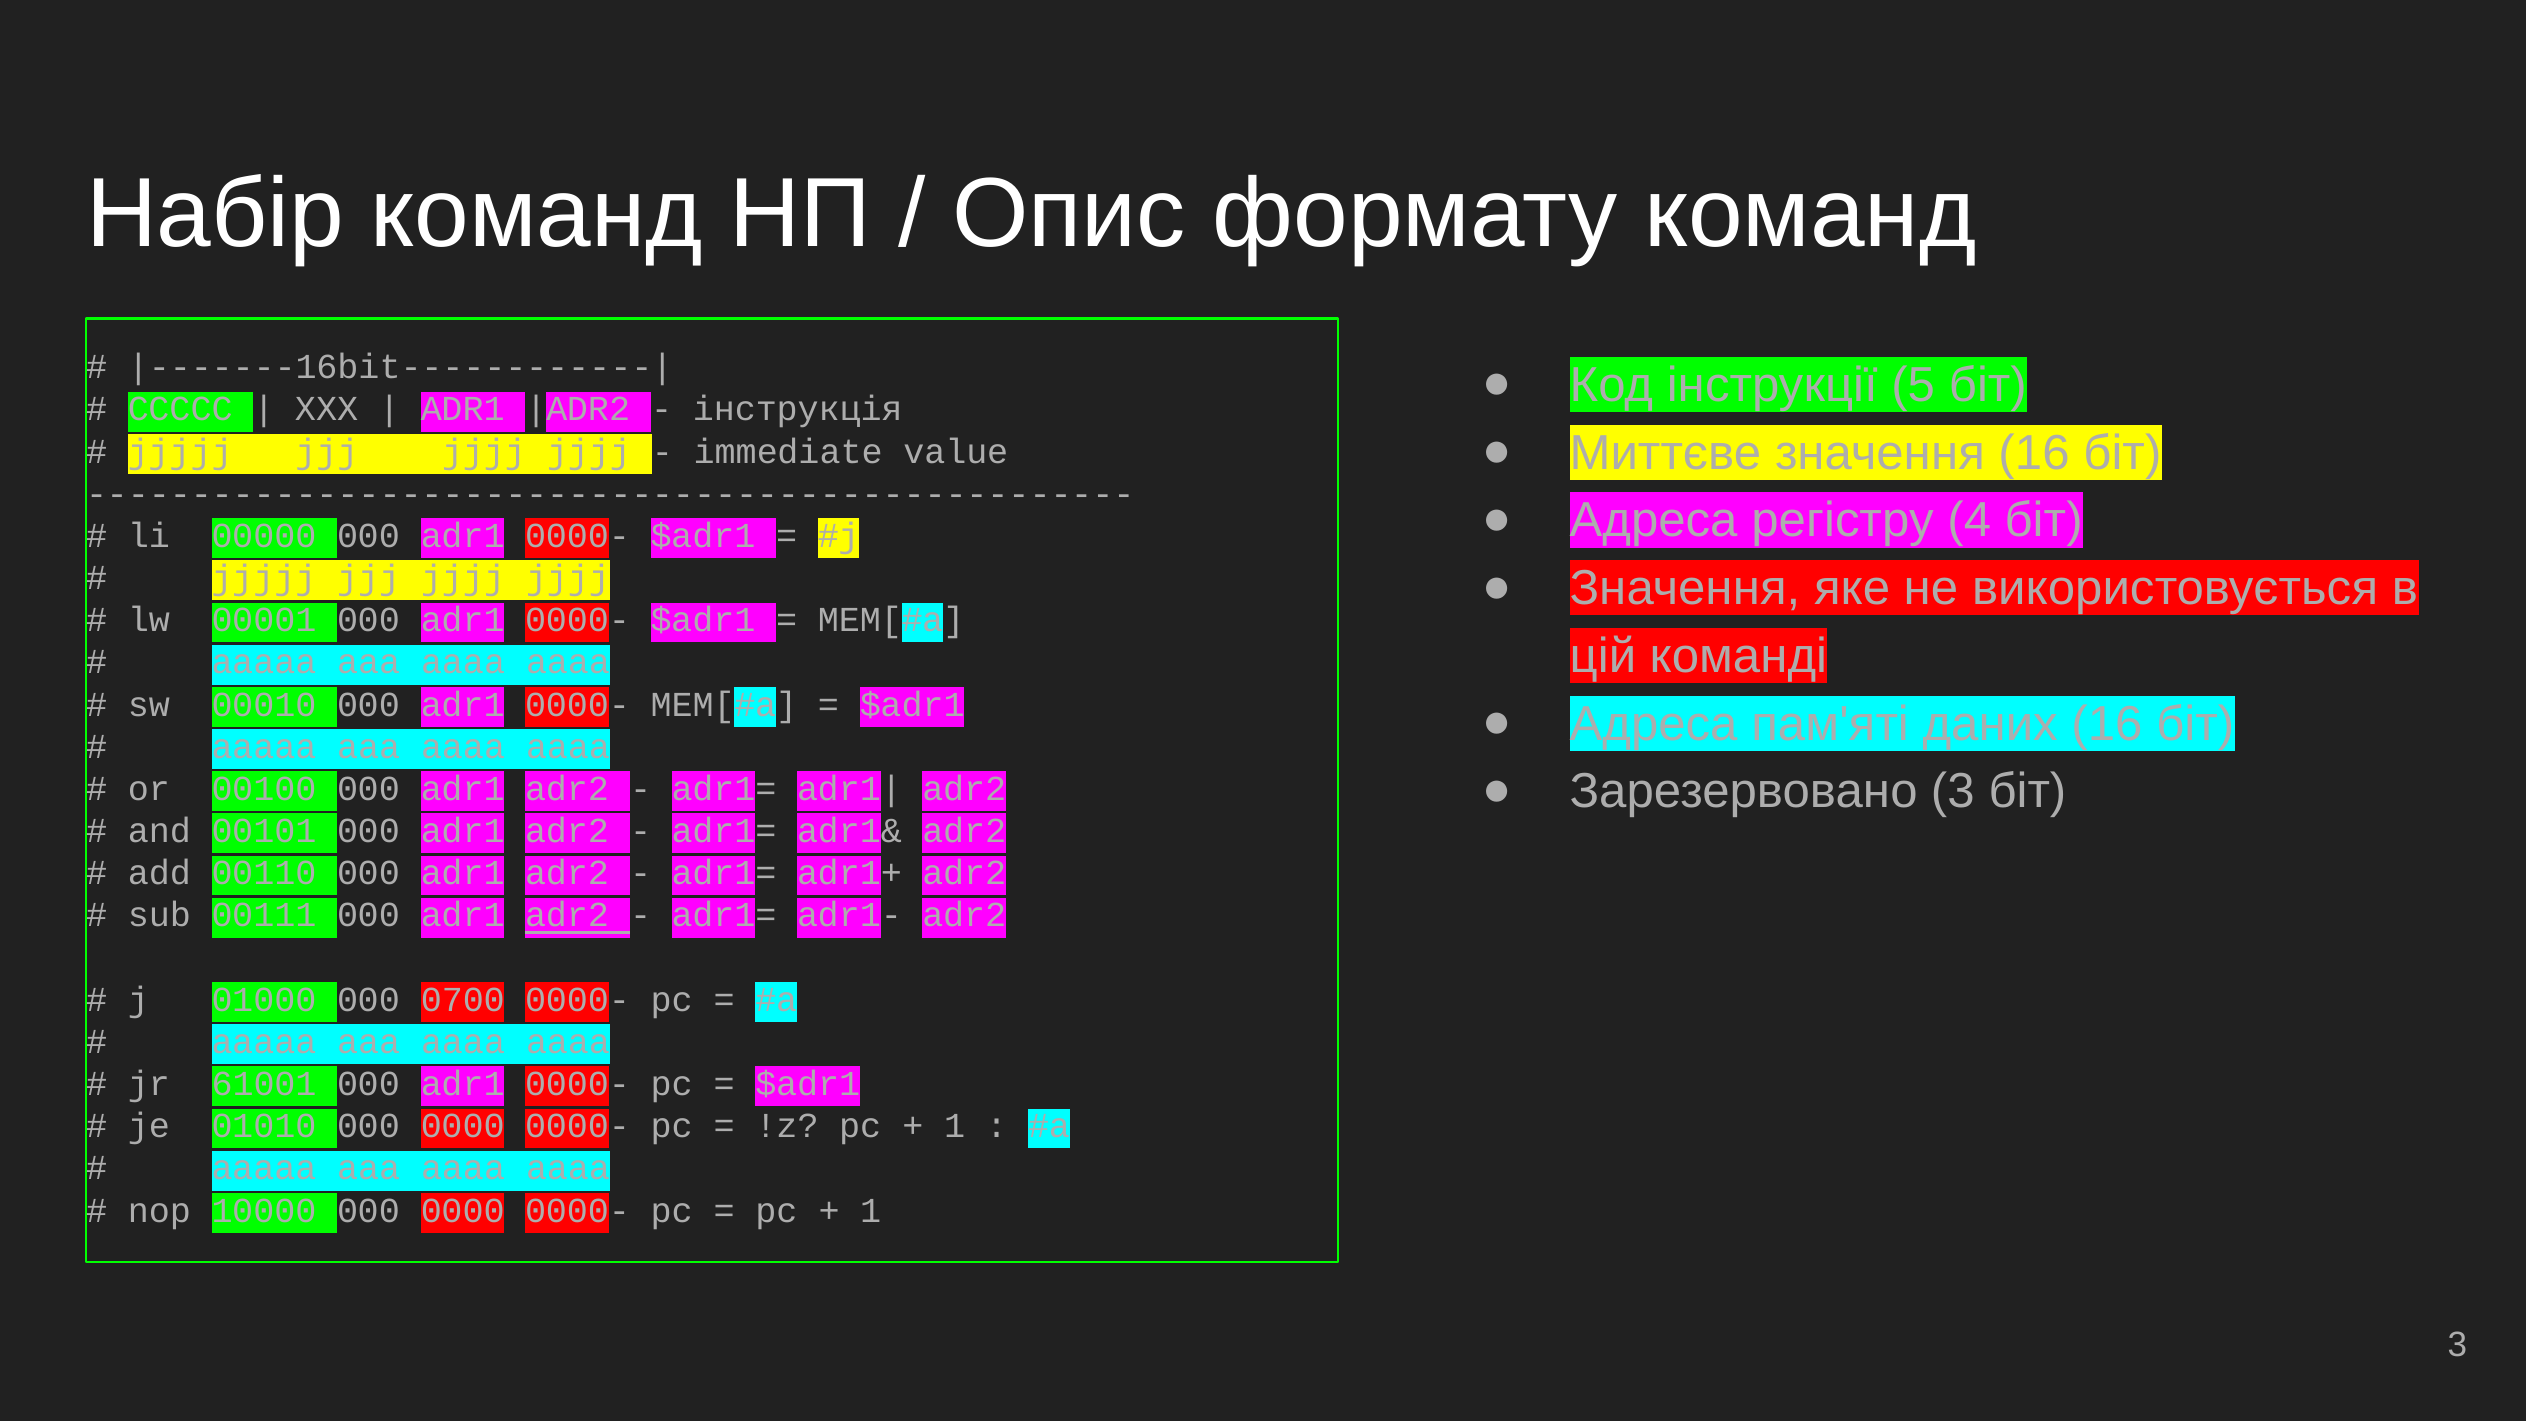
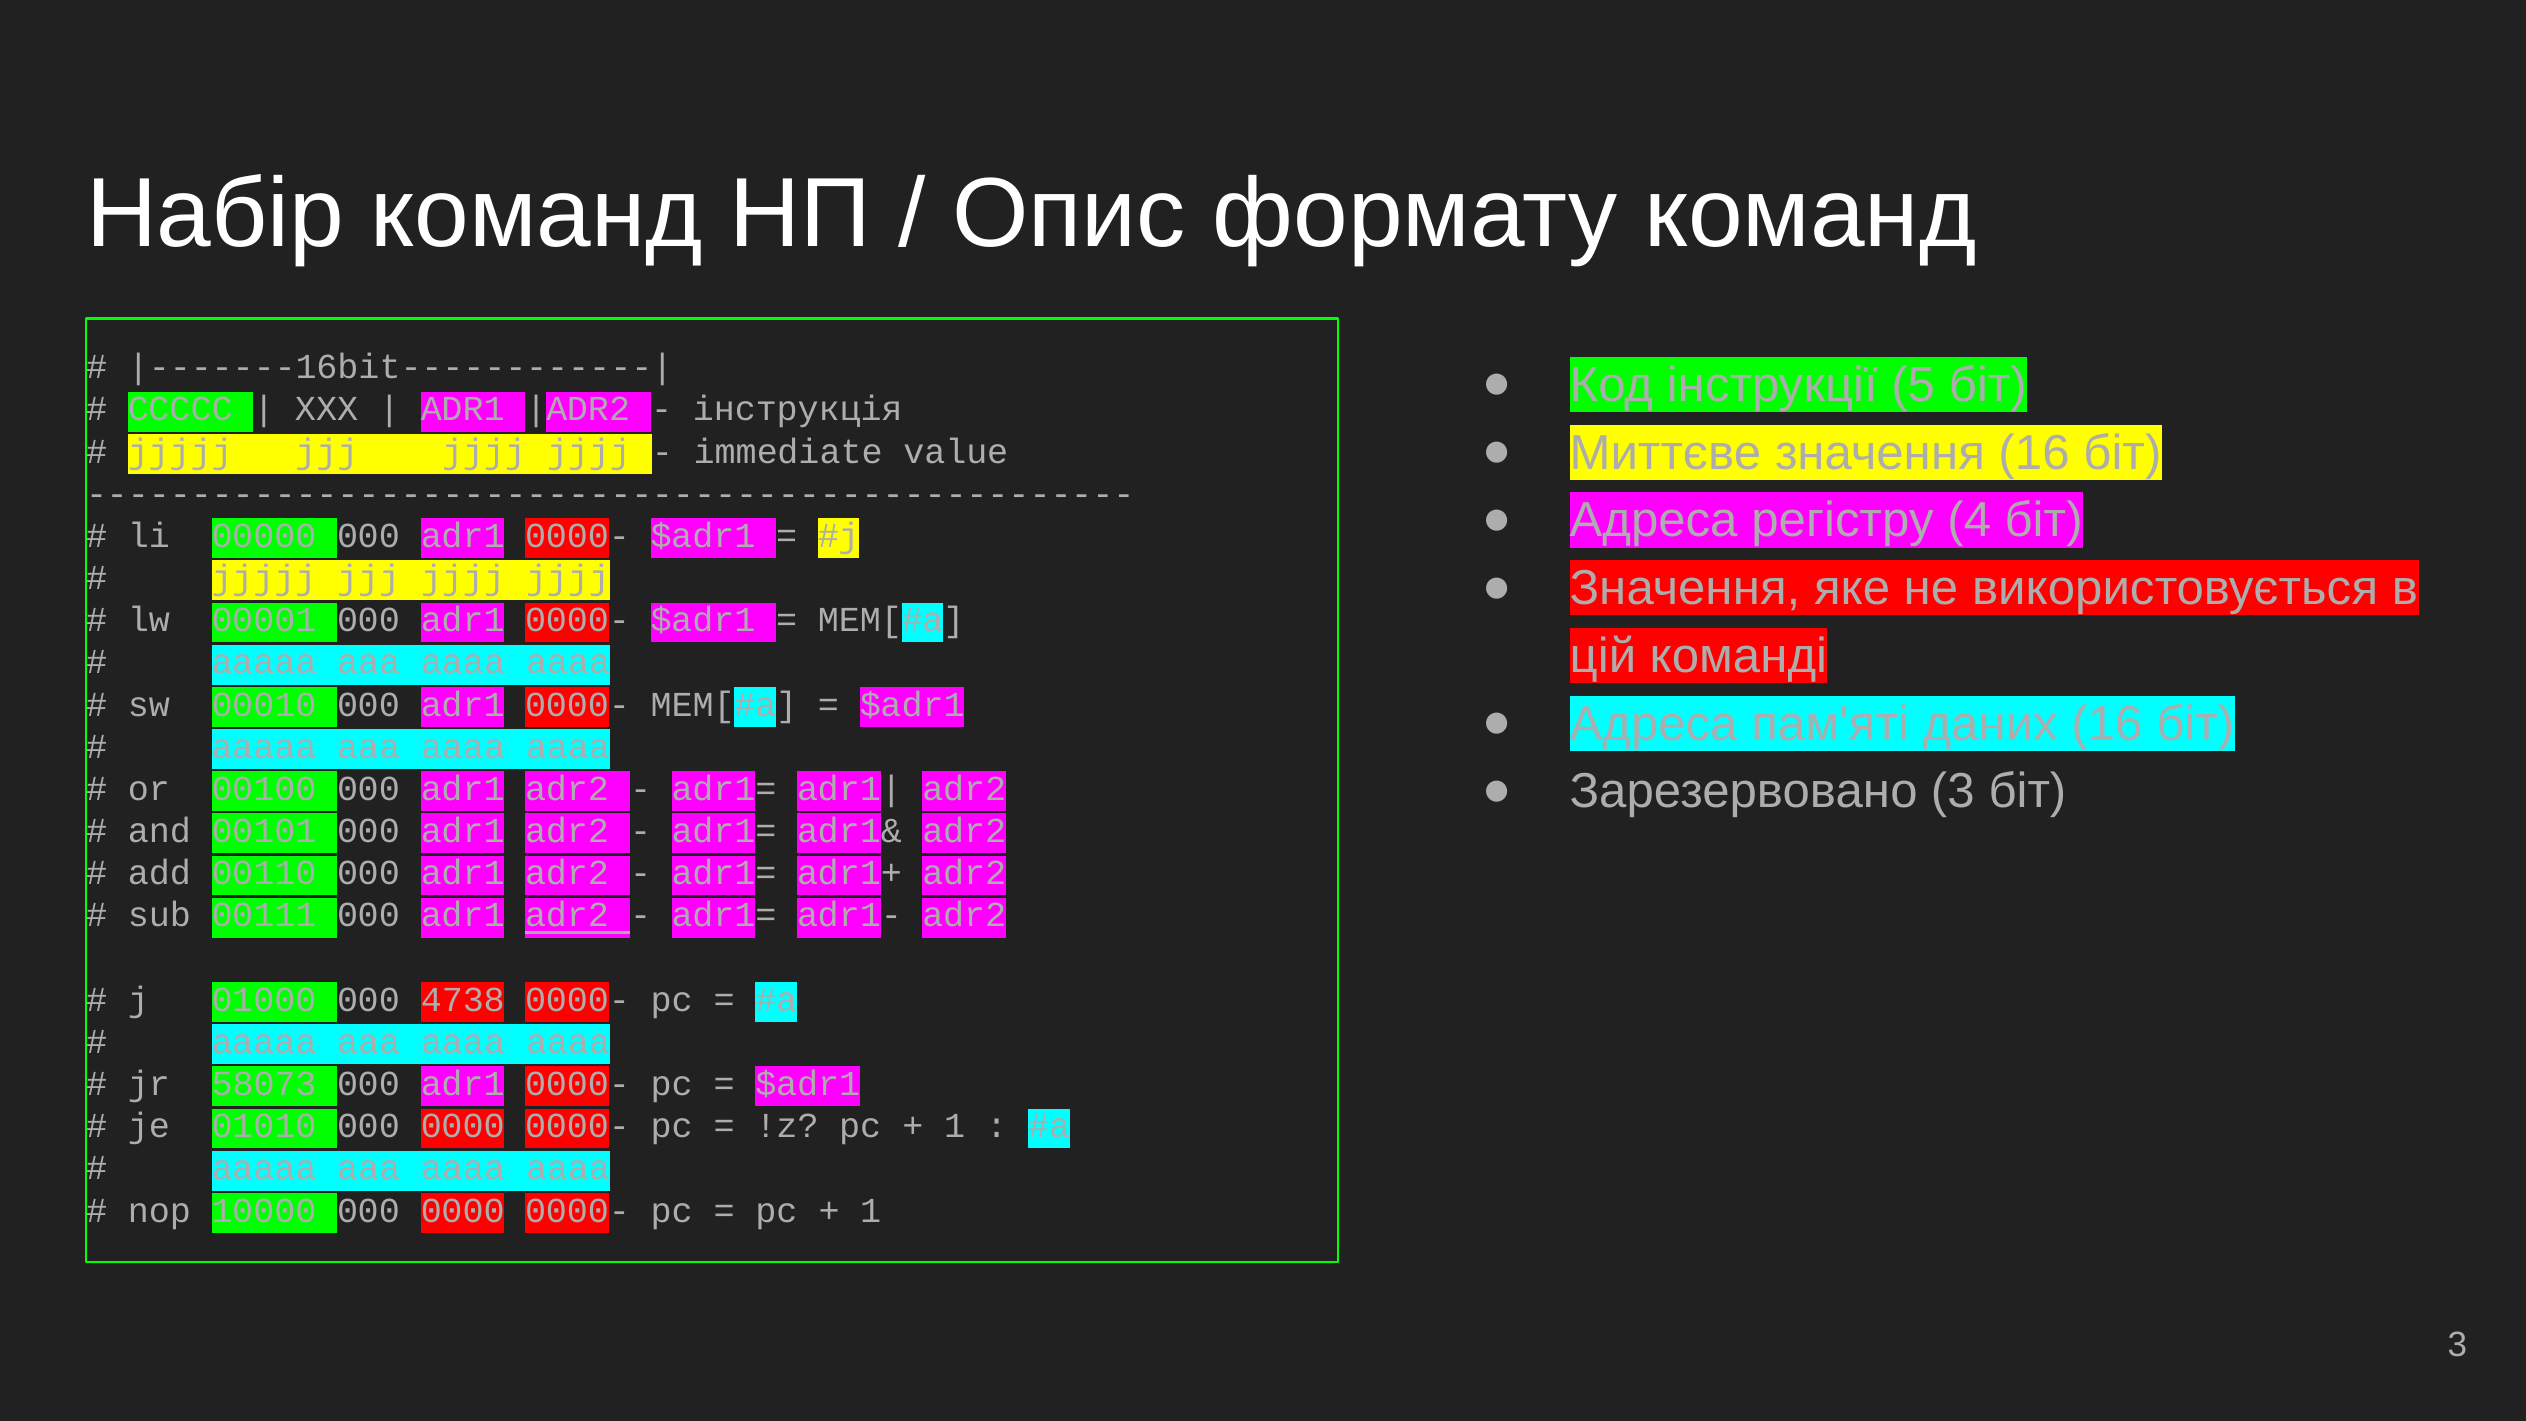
0700: 0700 -> 4738 (463, 1000)
61001: 61001 -> 58073 (264, 1084)
